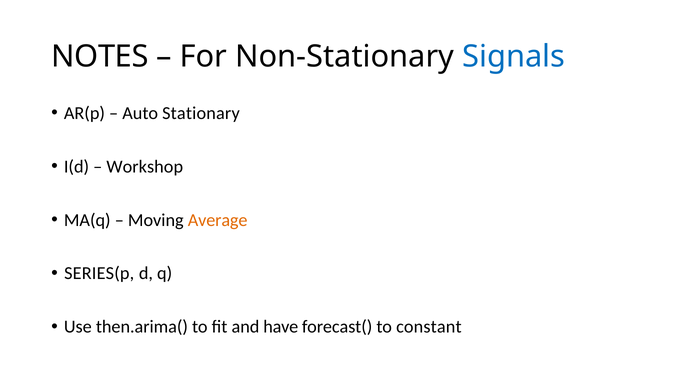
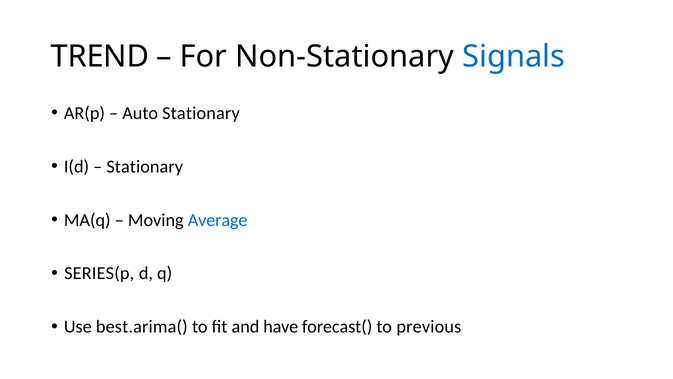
NOTES: NOTES -> TREND (100, 57)
Workshop: Workshop -> Stationary (145, 166)
Average colour: orange -> blue (218, 220)
then.arima(: then.arima( -> best.arima( (142, 327)
constant: constant -> previous (429, 327)
